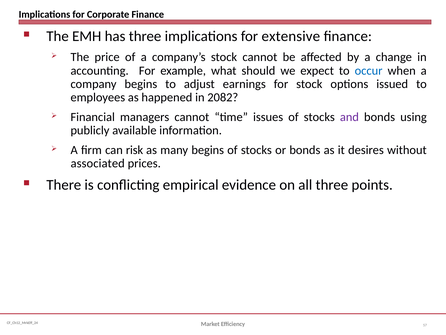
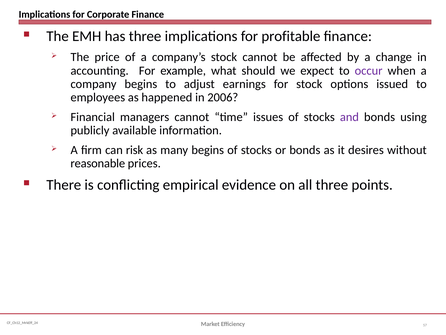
extensive: extensive -> profitable (291, 36)
occur colour: blue -> purple (369, 70)
2082: 2082 -> 2006 (223, 97)
associated: associated -> reasonable (98, 163)
